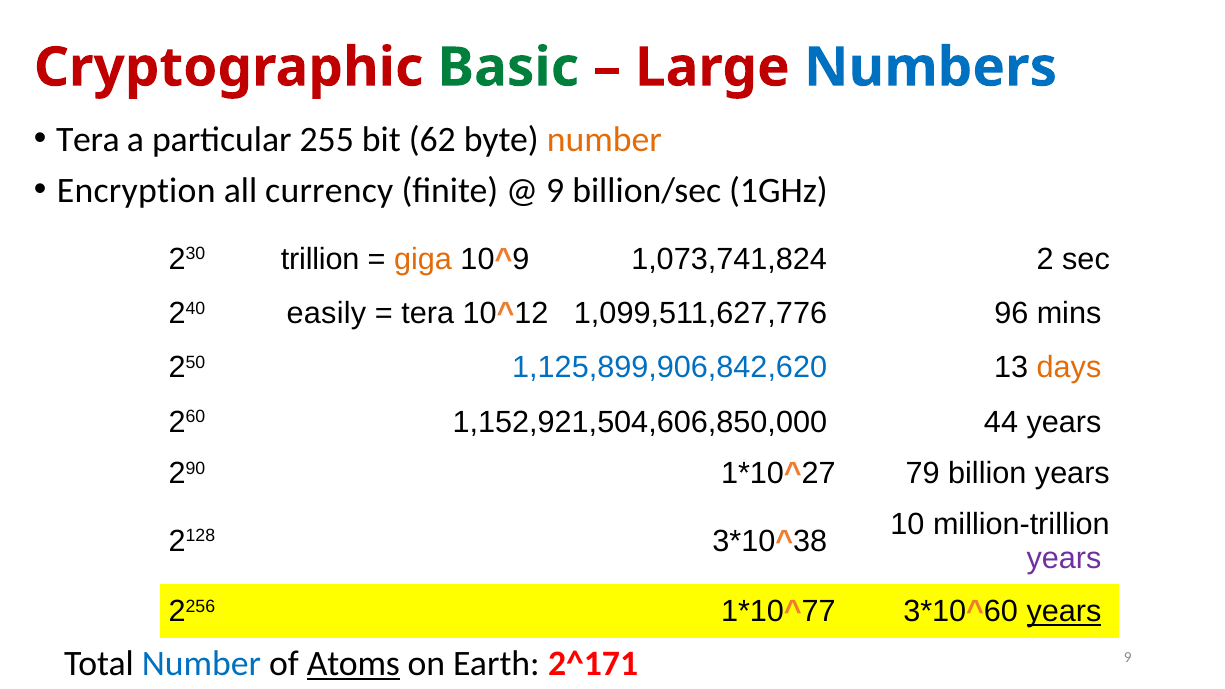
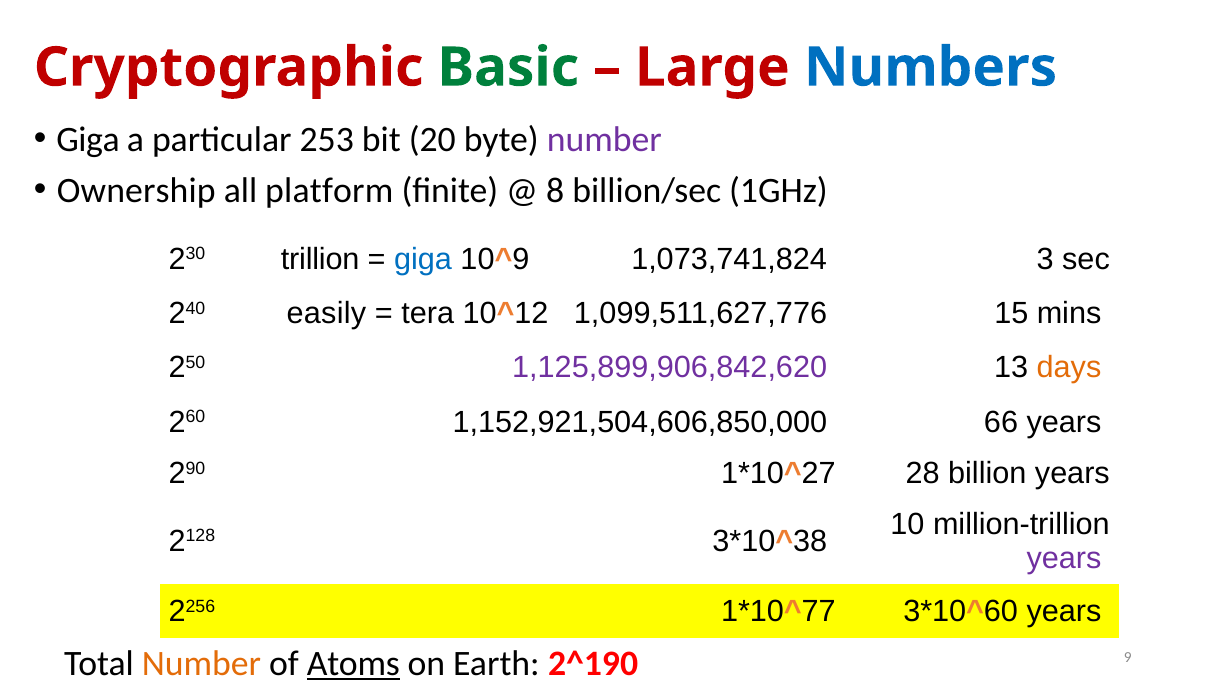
Tera: Tera -> Giga (88, 139)
255: 255 -> 253 (327, 139)
62: 62 -> 20 (432, 139)
number colour: orange -> purple (604, 139)
Encryption: Encryption -> Ownership (136, 191)
currency: currency -> platform (329, 191)
9: 9 -> 8 (555, 191)
giga colour: orange -> blue (423, 259)
2: 2 -> 3 (1045, 259)
96: 96 -> 15 (1011, 313)
1,125,899,906,842,620 colour: blue -> purple (670, 368)
44: 44 -> 66 (1001, 422)
79: 79 -> 28 (923, 473)
years underline: present -> none (1064, 612)
Number colour: blue -> orange (202, 664)
2^171: 2^171 -> 2^190 (593, 664)
